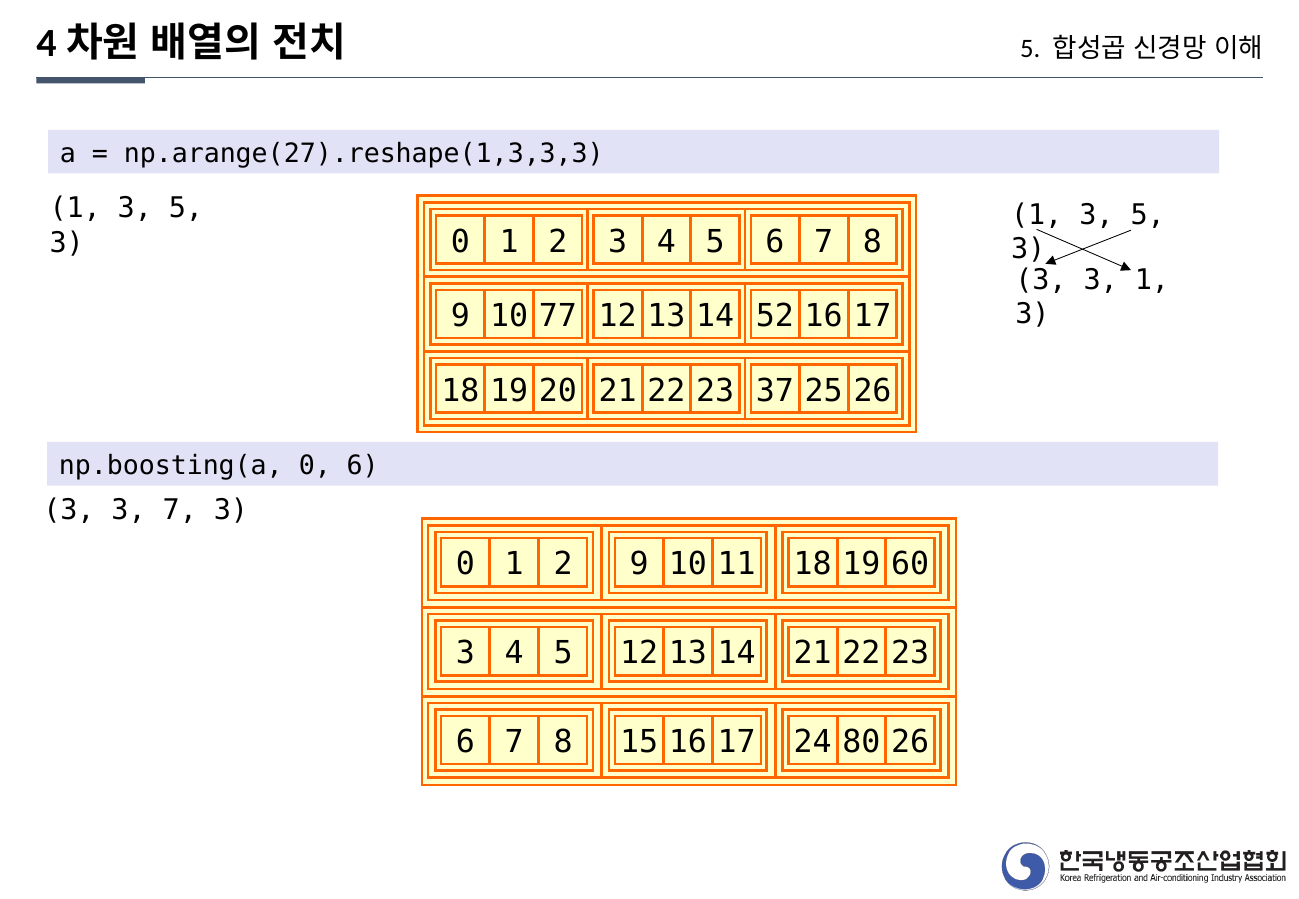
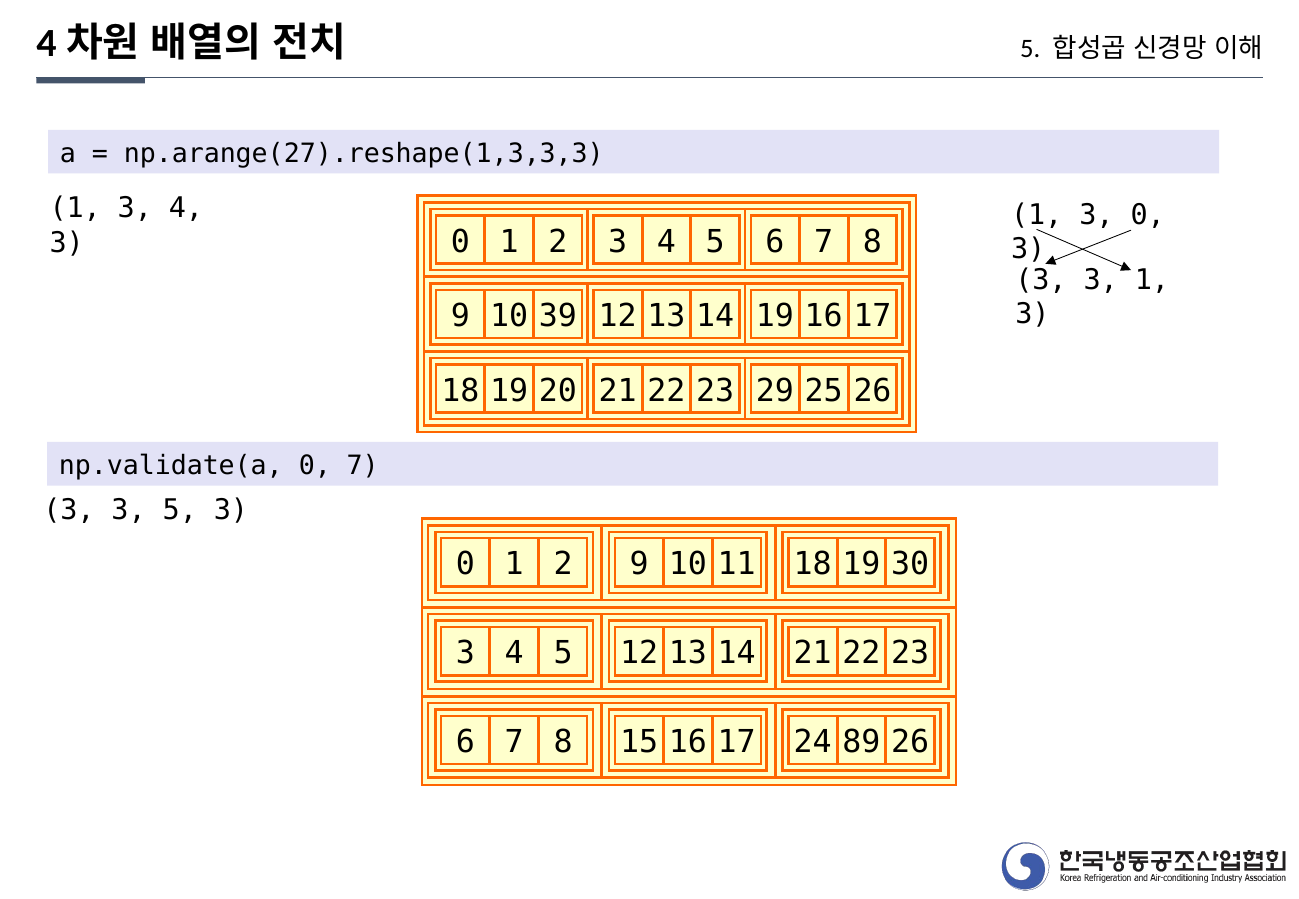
5: 5 -> 4 (186, 209)
5: 5 -> 0 (1148, 215)
77: 77 -> 39 (558, 316)
14 52: 52 -> 19 (775, 316)
37: 37 -> 29 (775, 391)
np.boosting(a: np.boosting(a -> np.validate(a (171, 466)
0 6: 6 -> 7 (363, 466)
3 7: 7 -> 5 (180, 511)
60: 60 -> 30 (910, 565)
80: 80 -> 89 (861, 742)
